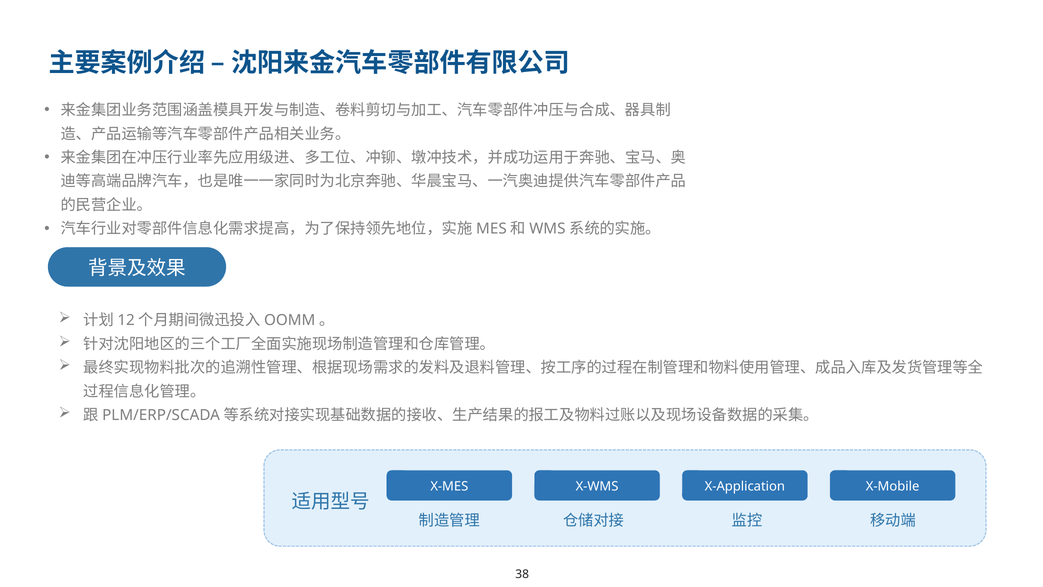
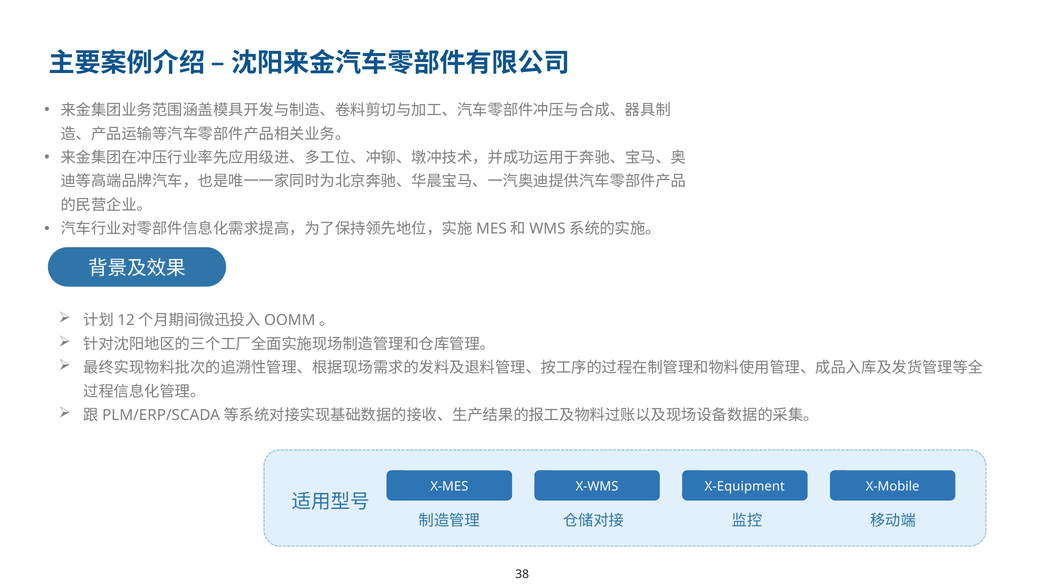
X-Application: X-Application -> X-Equipment (745, 486)
